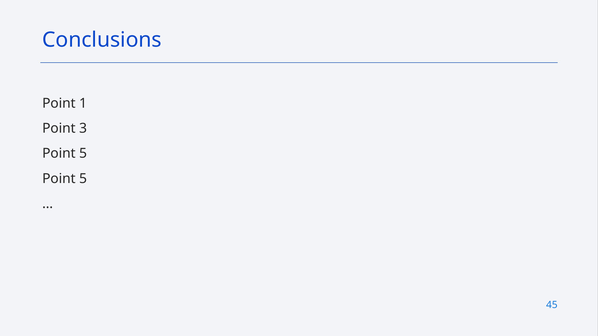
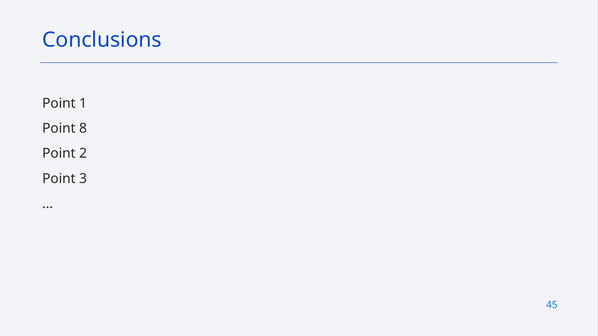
3: 3 -> 8 (83, 128)
5: 5 -> 2 (83, 154)
5: 5 -> 3 (83, 179)
